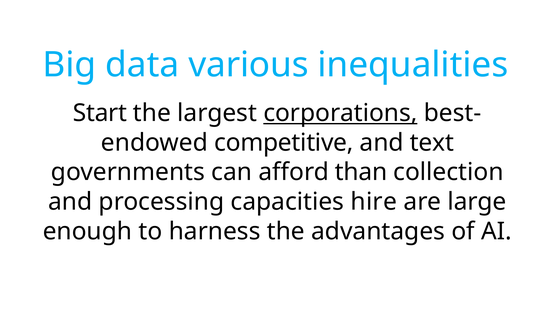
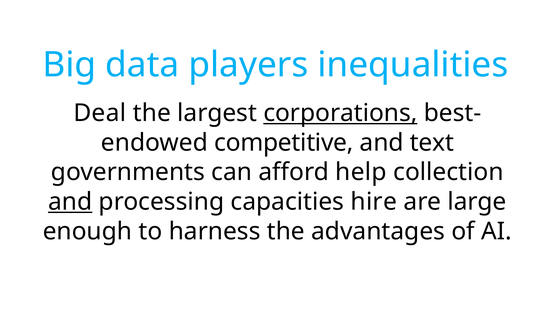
various: various -> players (248, 65)
Start: Start -> Deal (100, 113)
than: than -> help (361, 172)
and underline: none -> present (70, 202)
